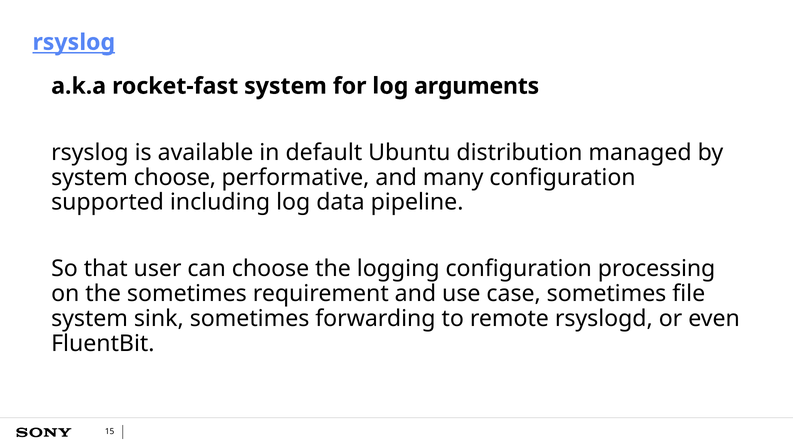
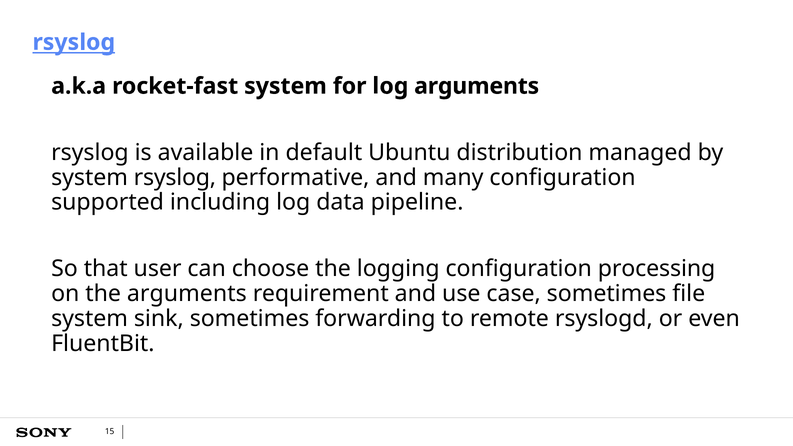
system choose: choose -> rsyslog (175, 177)
the sometimes: sometimes -> arguments (187, 294)
